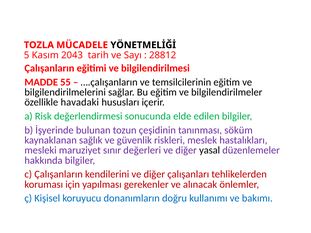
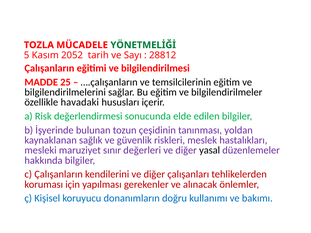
YÖNETMELİĞİ colour: black -> green (143, 45)
2043: 2043 -> 2052 (72, 55)
55: 55 -> 25 (65, 82)
söküm: söküm -> yoldan (239, 130)
